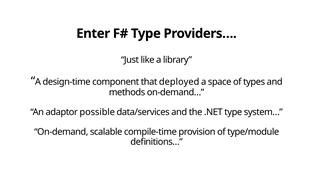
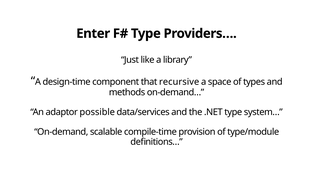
deployed: deployed -> recursive (179, 82)
